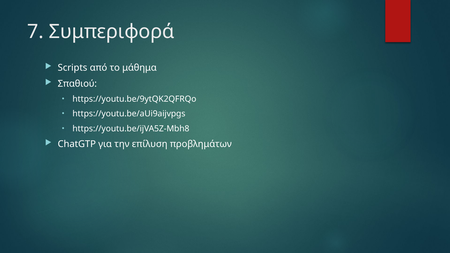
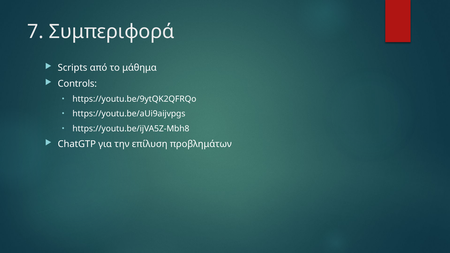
Σπαθιού: Σπαθιού -> Controls (77, 84)
